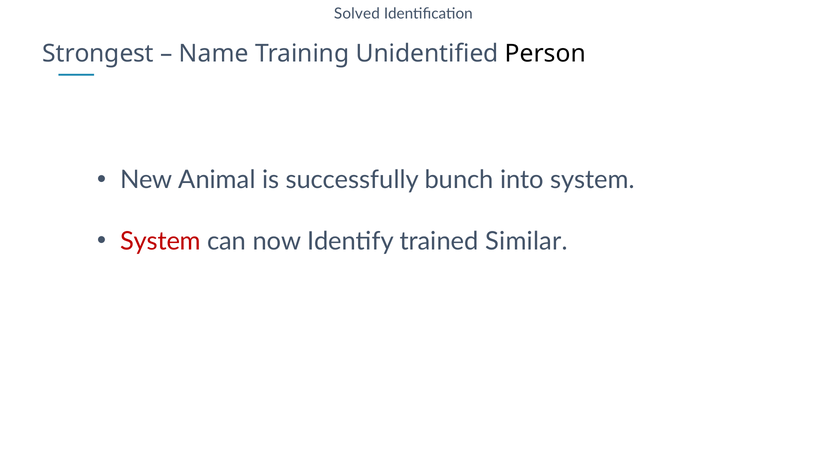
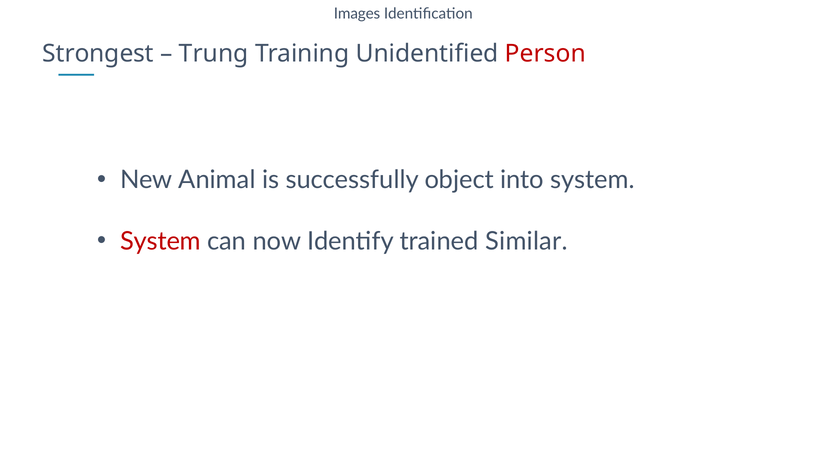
Solved: Solved -> Images (357, 14)
Name: Name -> Trung (214, 54)
Person colour: black -> red (545, 54)
bunch: bunch -> object (459, 180)
